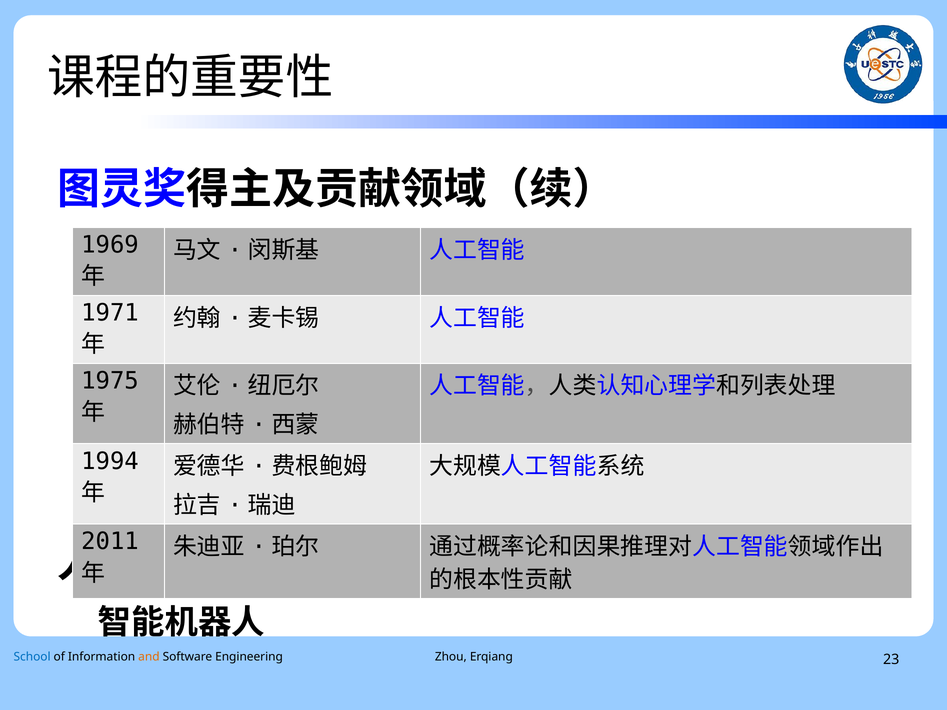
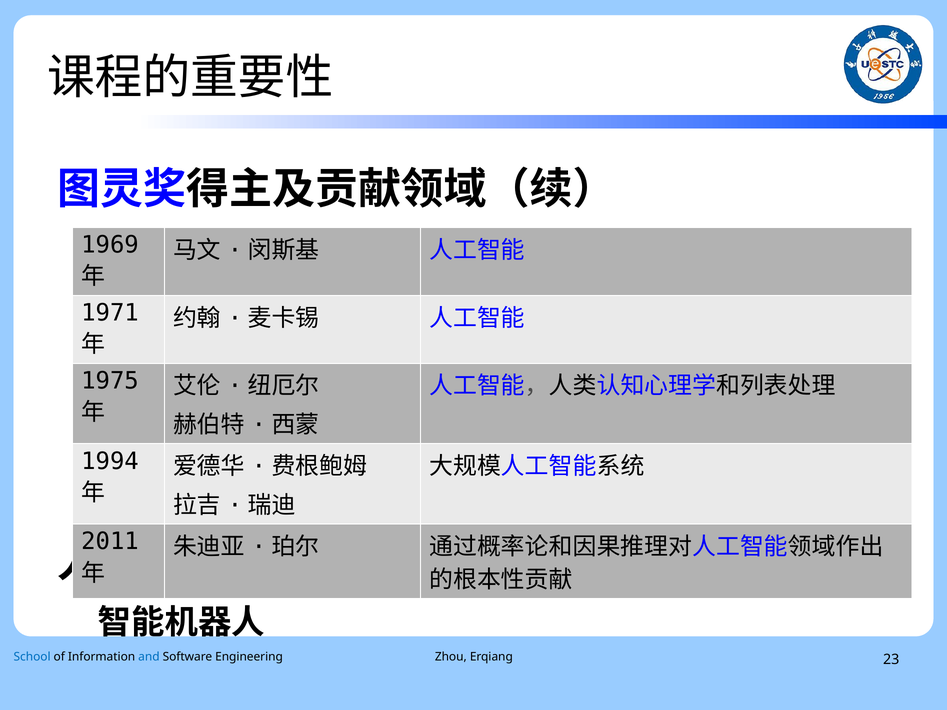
and colour: orange -> blue (149, 657)
